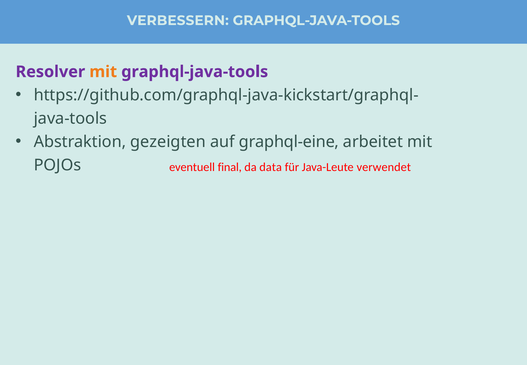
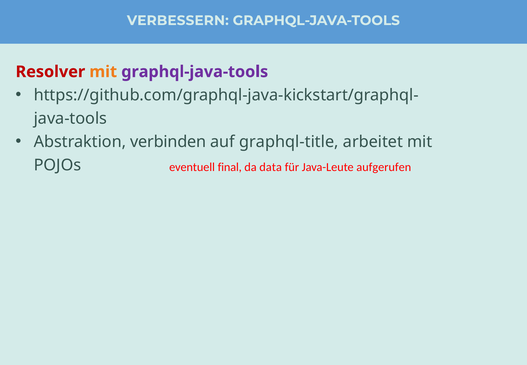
Resolver colour: purple -> red (50, 72)
gezeigten: gezeigten -> verbinden (168, 142)
graphql-eine: graphql-eine -> graphql-title (289, 142)
verwendet: verwendet -> aufgerufen (384, 167)
